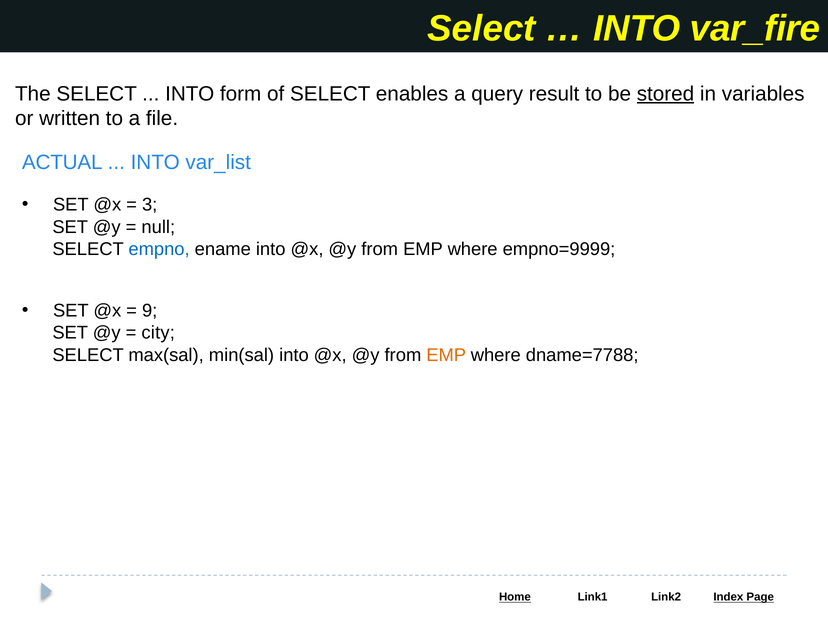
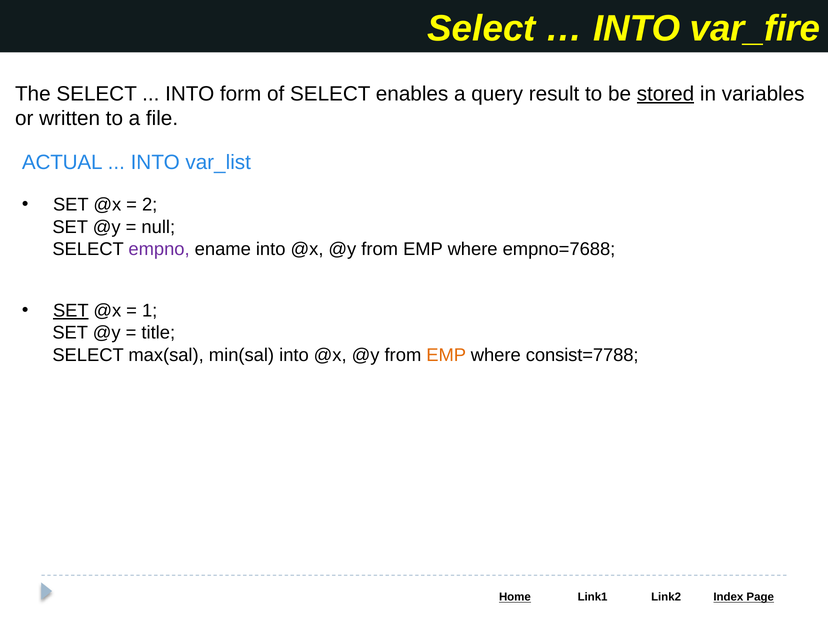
3: 3 -> 2 (150, 205)
empno colour: blue -> purple (159, 249)
empno=9999: empno=9999 -> empno=7688 (559, 249)
SET underline: none -> present (71, 311)
9: 9 -> 1 (150, 311)
city: city -> title (158, 333)
dname=7788: dname=7788 -> consist=7788 (582, 355)
